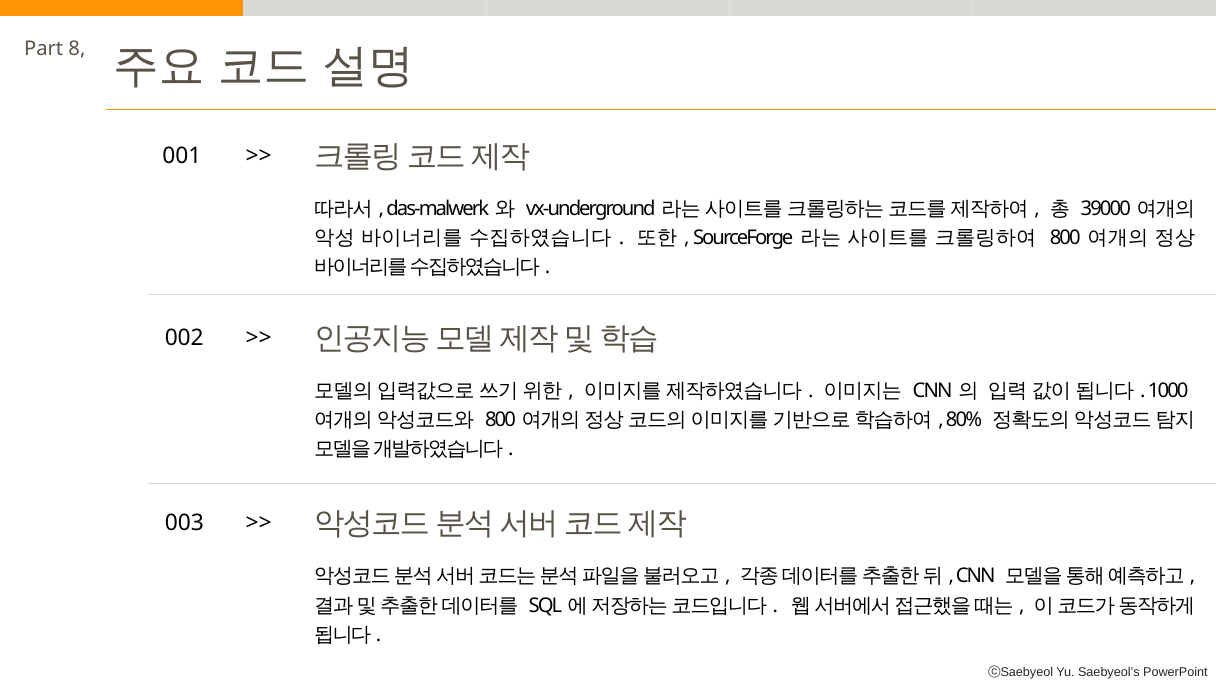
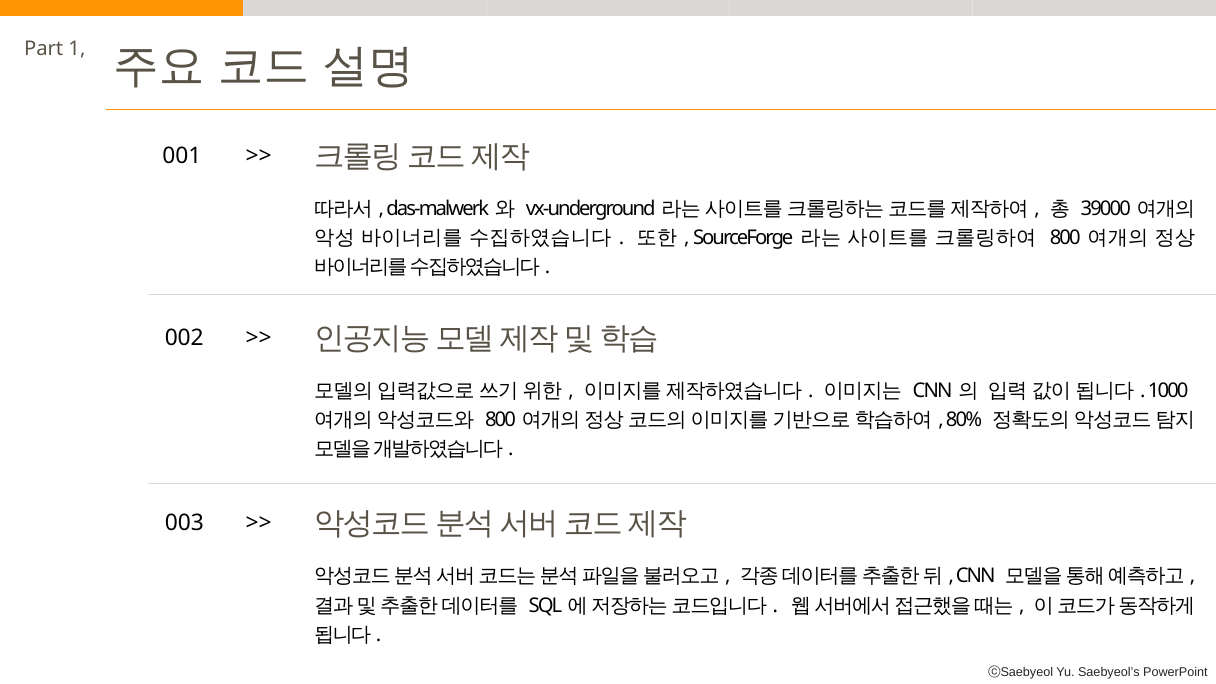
8: 8 -> 1 (77, 48)
